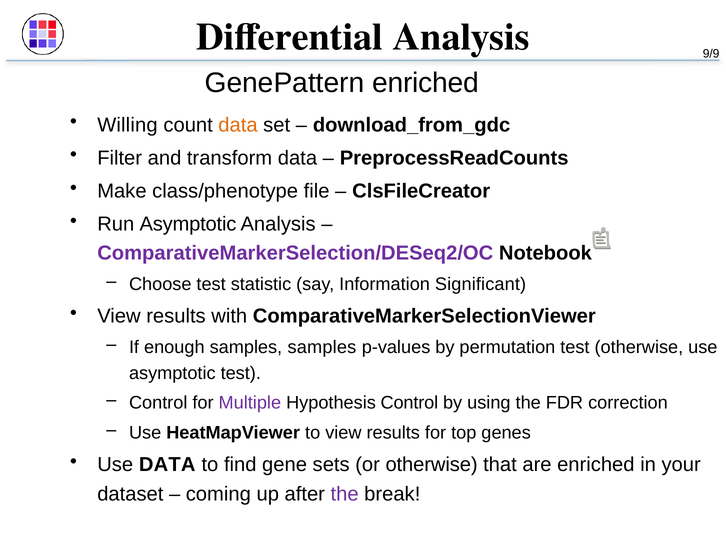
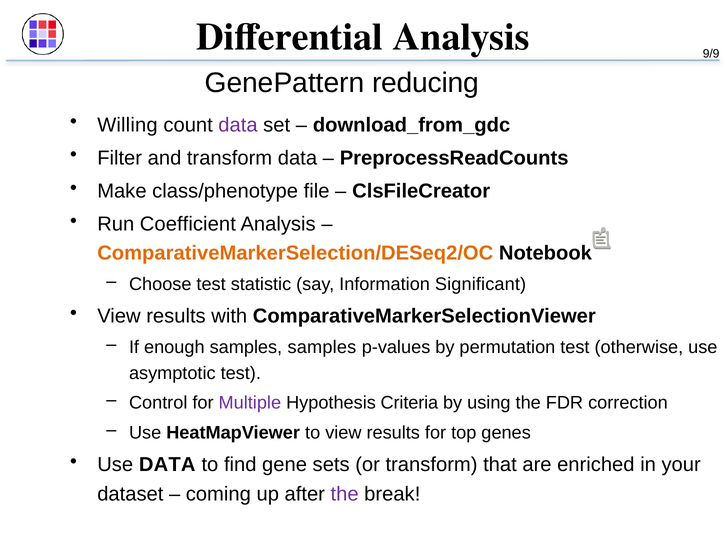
GenePattern enriched: enriched -> reducing (426, 83)
data colour: orange -> purple (238, 125)
Run Asymptotic: Asymptotic -> Coefficient (188, 224)
ComparativeMarkerSelection/DESeq2/OC colour: purple -> orange (295, 253)
Hypothesis Control: Control -> Criteria (409, 403)
or otherwise: otherwise -> transform (432, 464)
